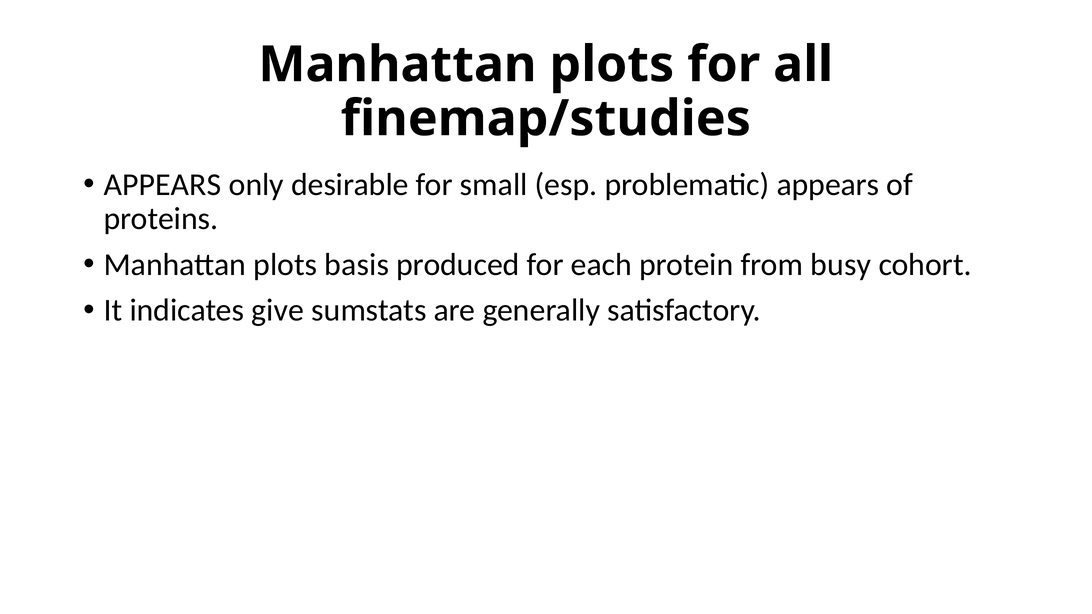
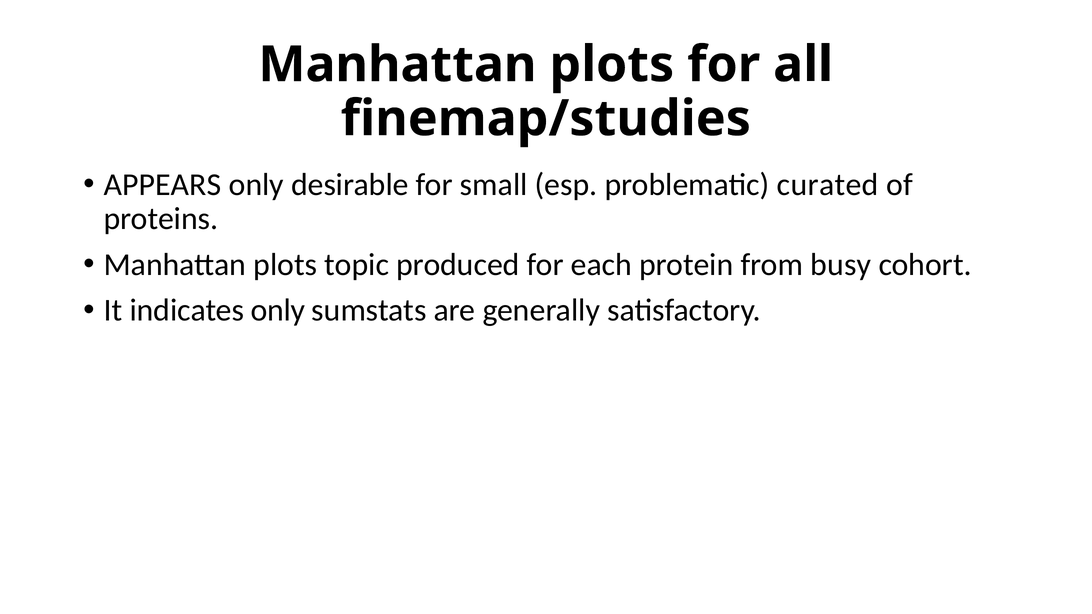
problematic appears: appears -> curated (828, 185)
basis: basis -> topic (357, 265)
indicates give: give -> only (278, 311)
